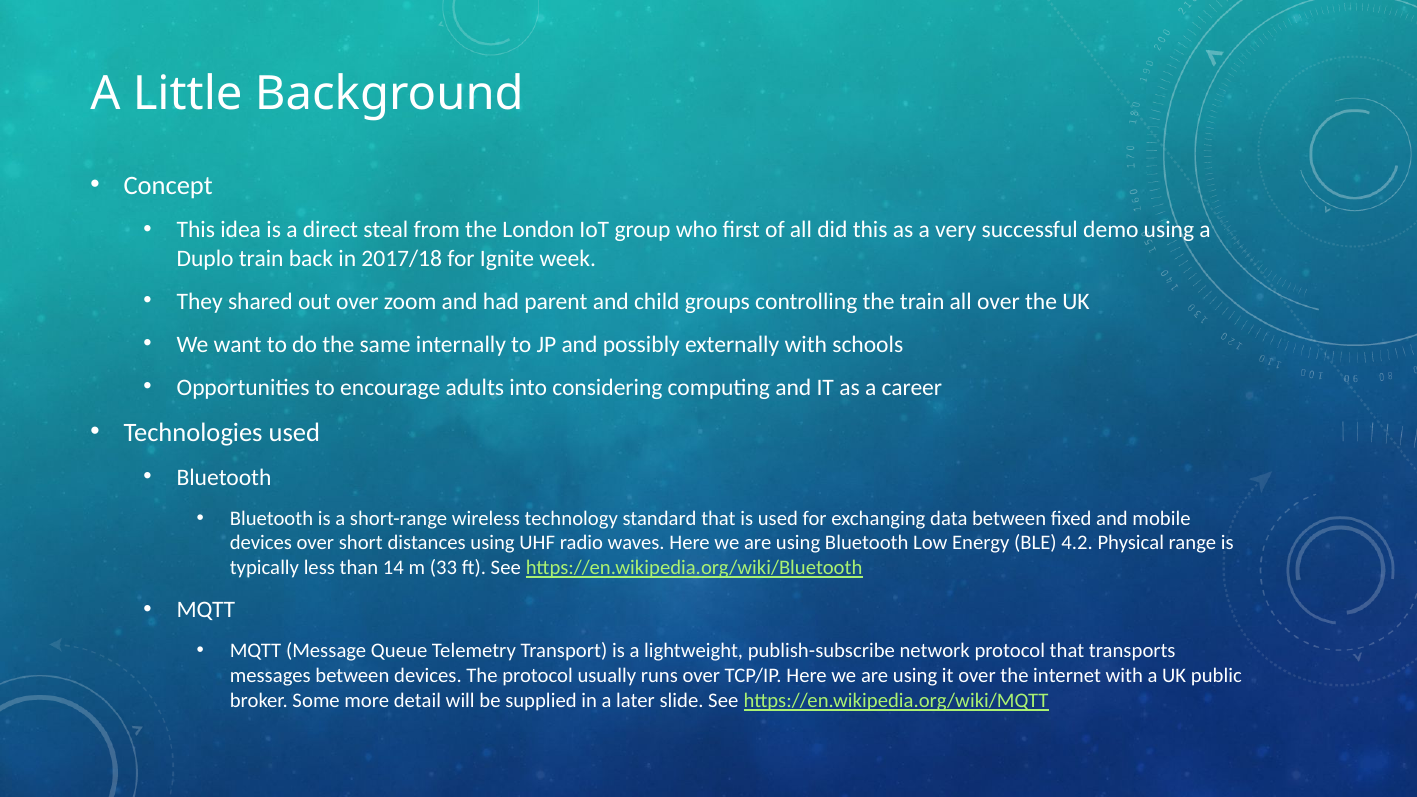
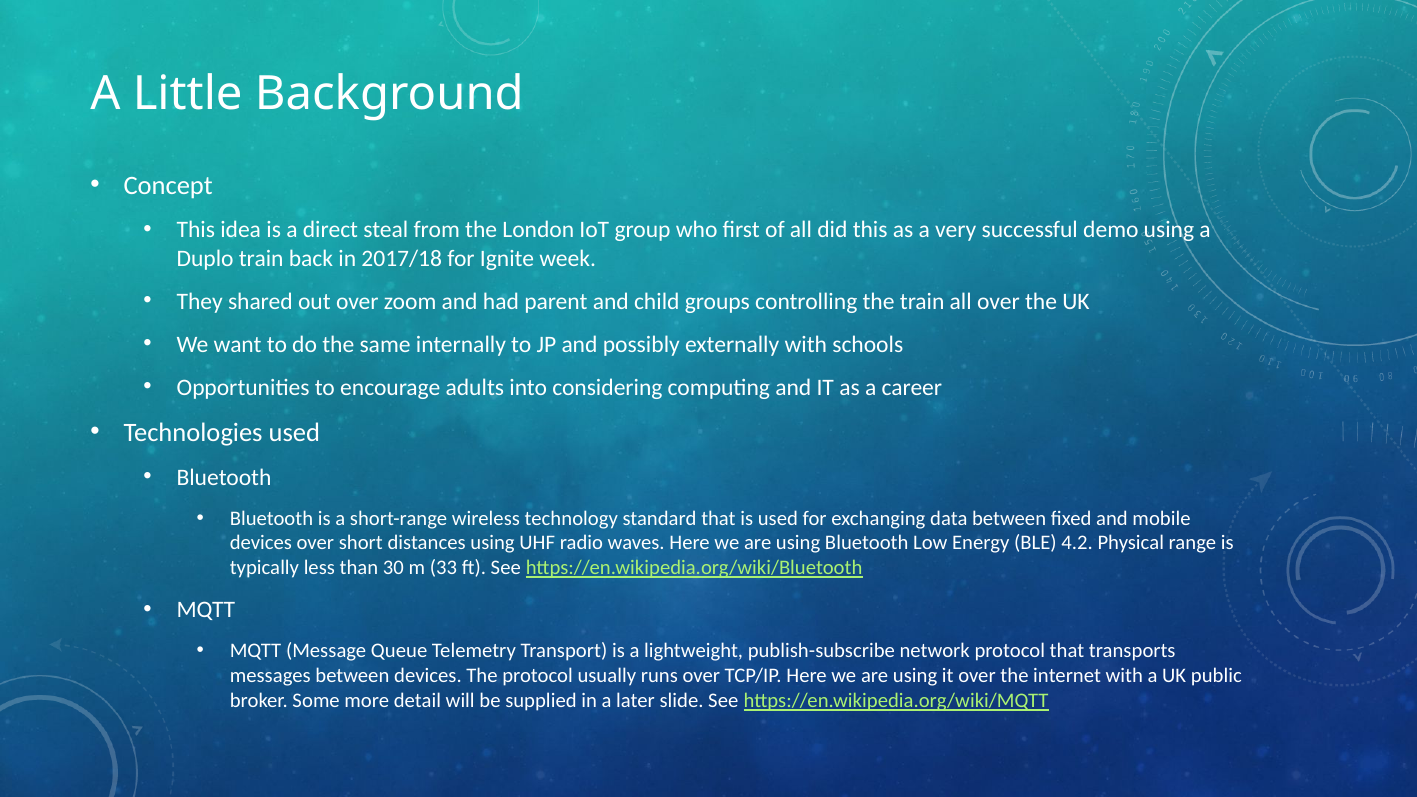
14: 14 -> 30 (393, 568)
